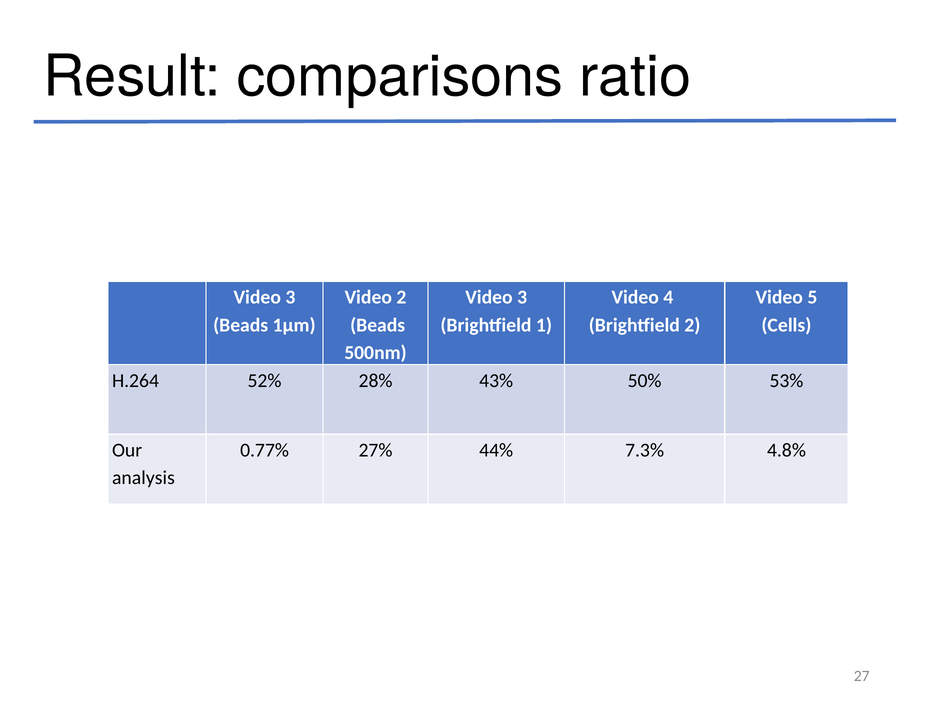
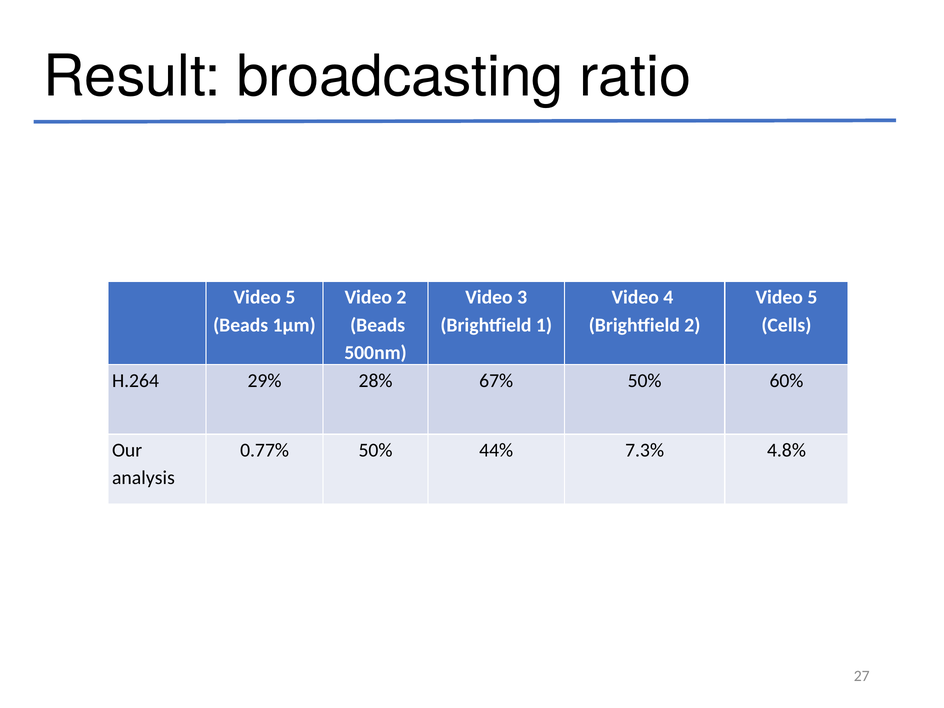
comparisons: comparisons -> broadcasting (400, 77)
3: 3 -> 5 (290, 297)
52%: 52% -> 29% (264, 381)
43%: 43% -> 67% (496, 381)
53%: 53% -> 60% (786, 381)
0.77% 27%: 27% -> 50% (376, 450)
